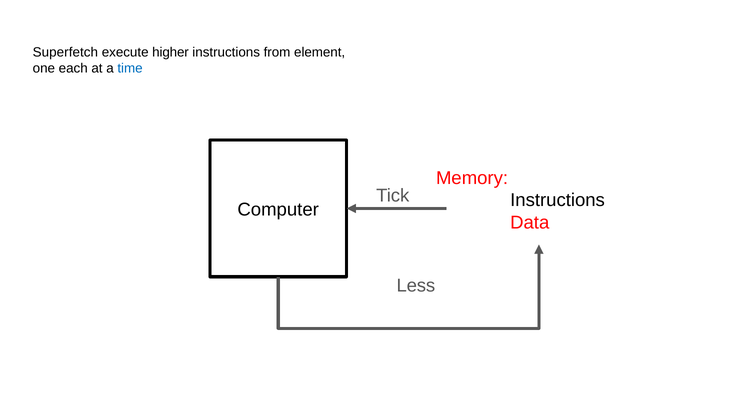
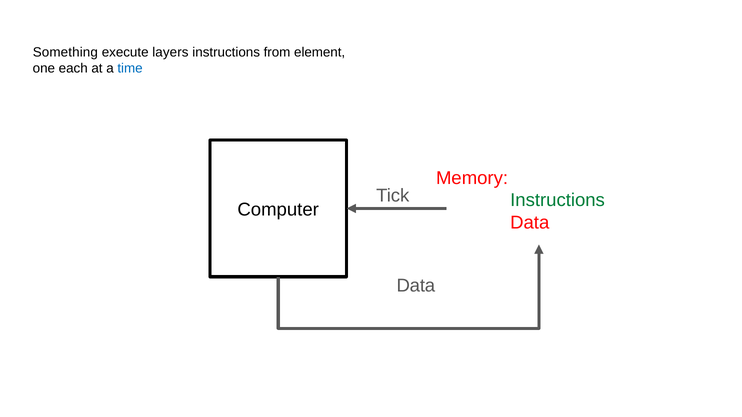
Superfetch: Superfetch -> Something (65, 53)
higher: higher -> layers (170, 53)
Instructions colour: black -> green (558, 200)
Less: Less -> Data (416, 286)
